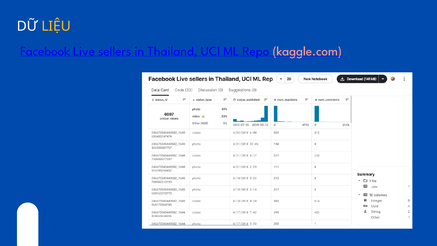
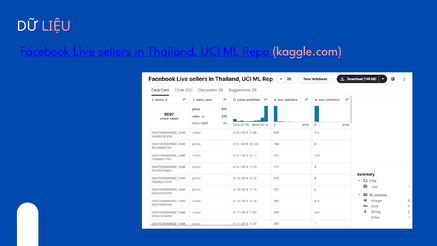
LIỆU colour: yellow -> pink (56, 26)
